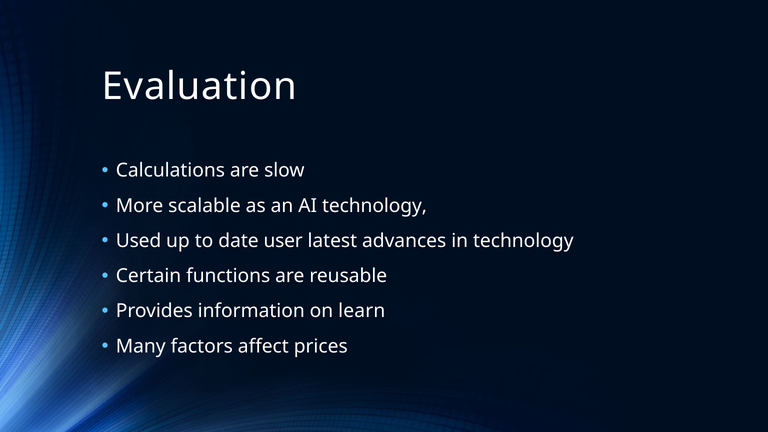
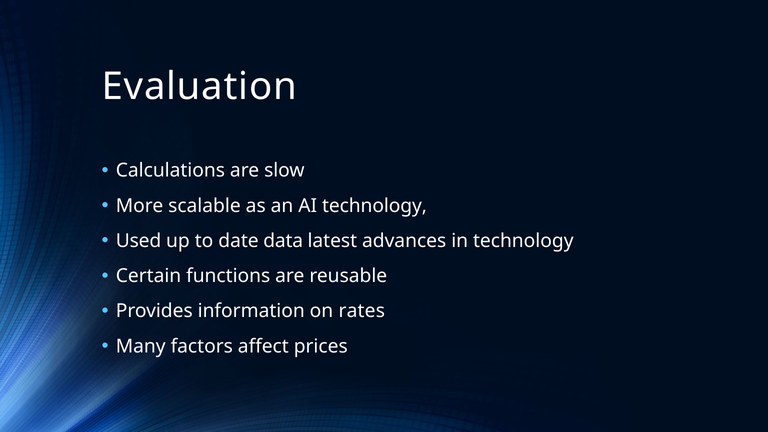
user: user -> data (283, 241)
learn: learn -> rates (362, 311)
